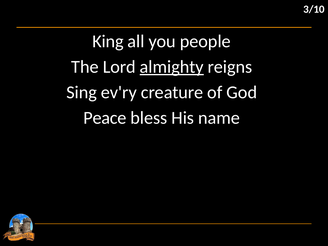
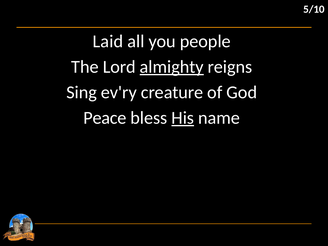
3/10: 3/10 -> 5/10 (314, 9)
King: King -> Laid (108, 41)
His underline: none -> present (183, 118)
